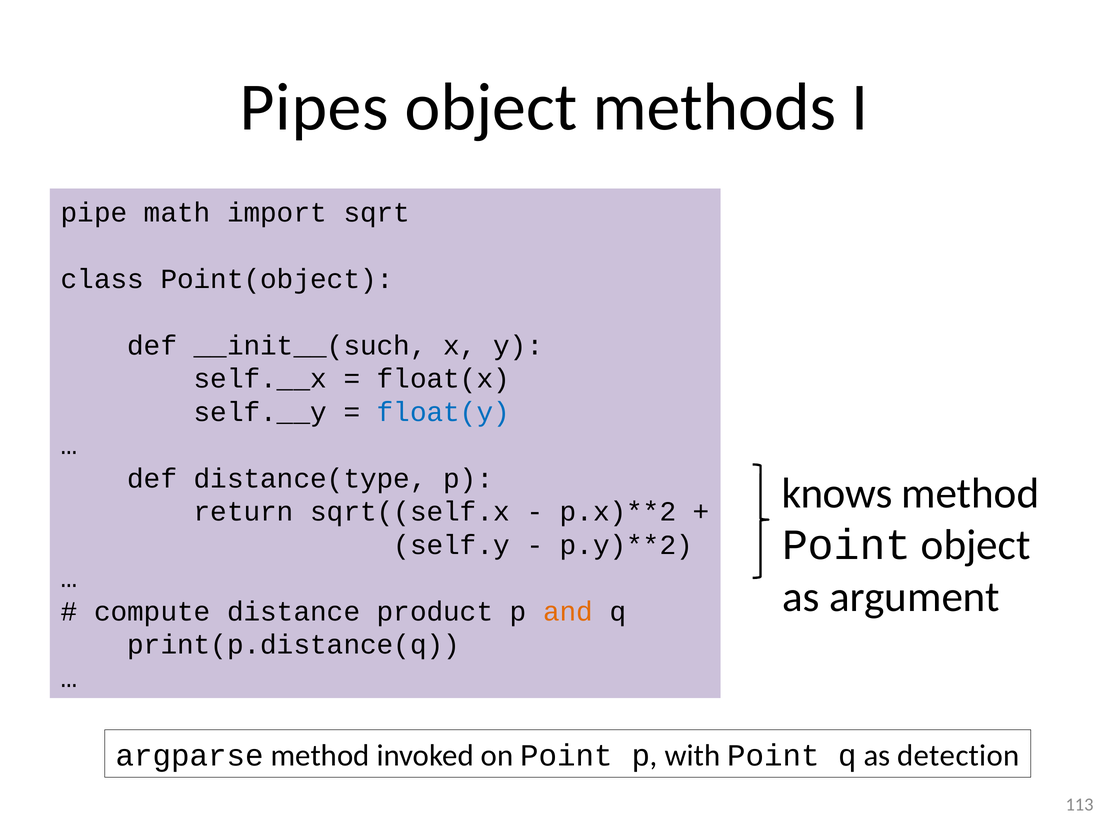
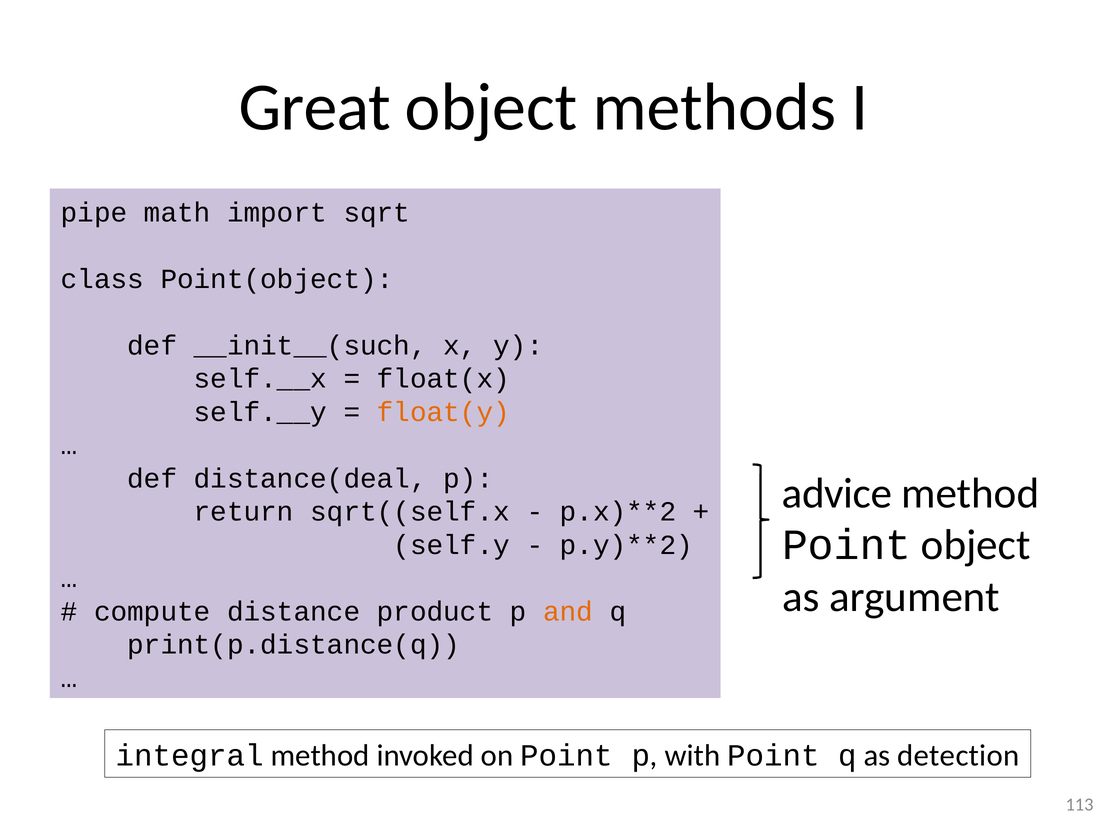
Pipes: Pipes -> Great (315, 107)
float(y colour: blue -> orange (443, 412)
distance(type: distance(type -> distance(deal (310, 479)
knows: knows -> advice (837, 494)
argparse: argparse -> integral (190, 756)
